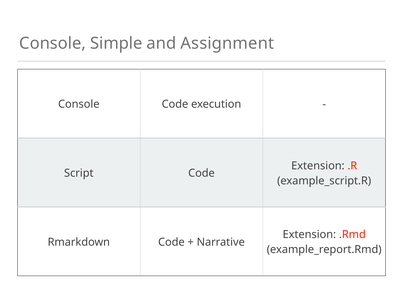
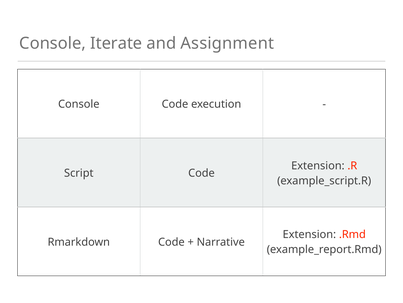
Simple: Simple -> Iterate (116, 43)
